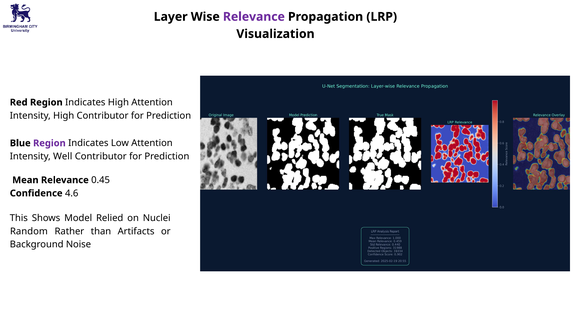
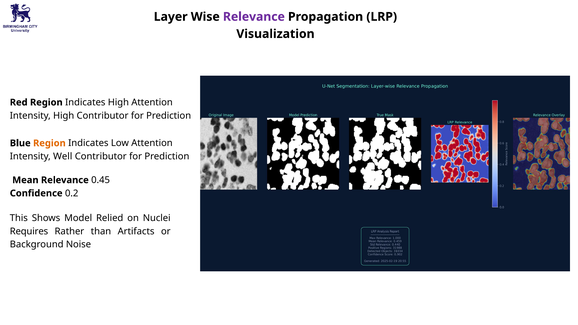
Region colour: purple -> orange (49, 143)
4.6: 4.6 -> 0.2 (72, 193)
Random: Random -> Requires (29, 231)
